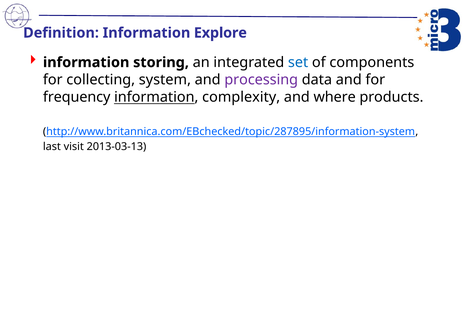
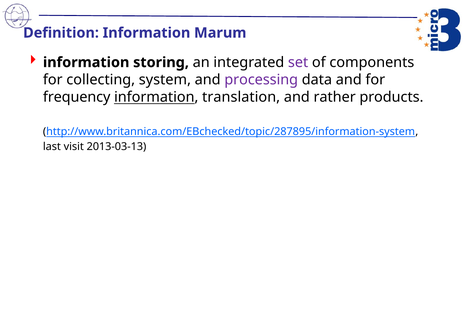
Explore: Explore -> Marum (220, 33)
set colour: blue -> purple (298, 62)
complexity: complexity -> translation (241, 97)
where: where -> rather (335, 97)
